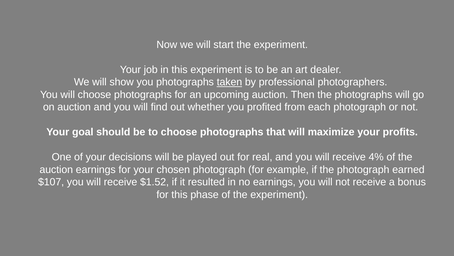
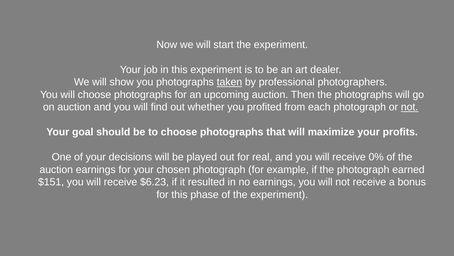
not underline: none -> present (410, 107)
4%: 4% -> 0% (376, 157)
$107: $107 -> $151 (51, 182)
$1.52: $1.52 -> $6.23 (155, 182)
